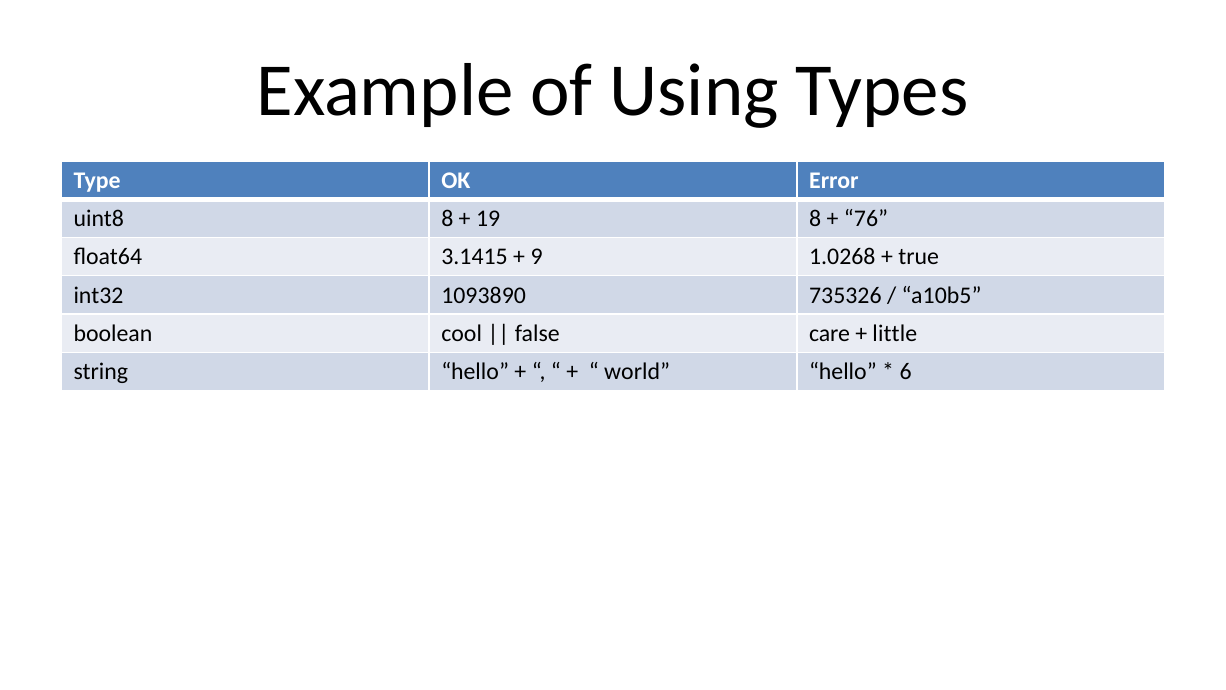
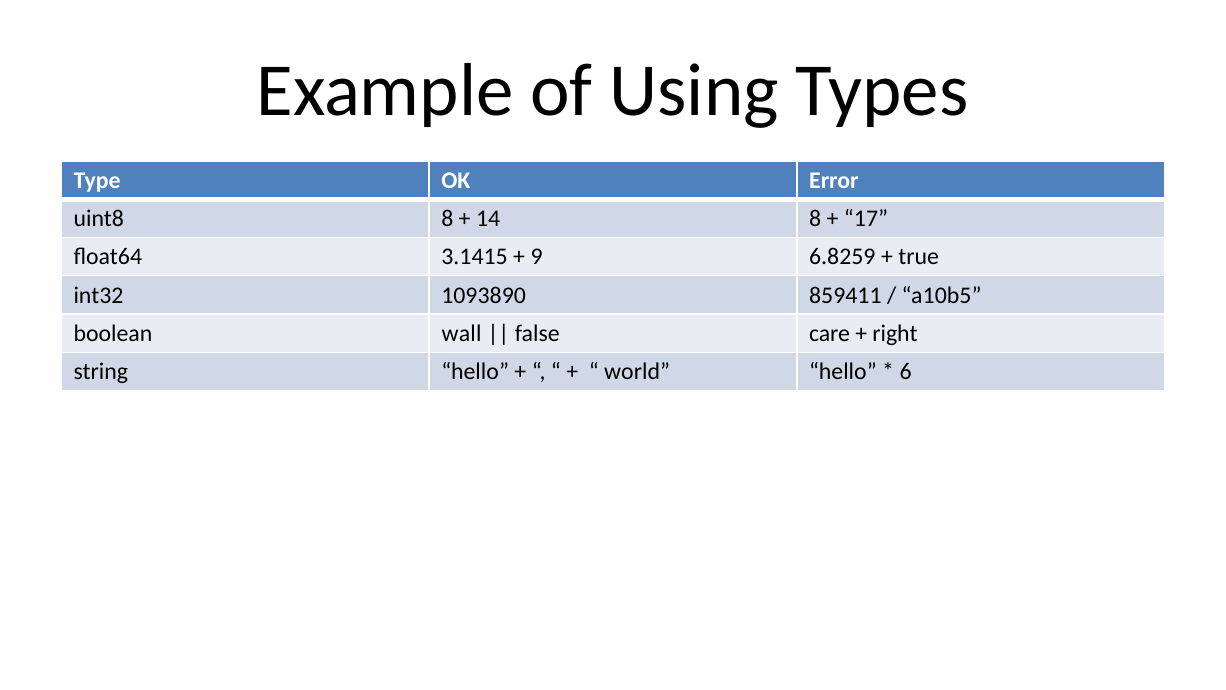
19: 19 -> 14 (488, 219)
76: 76 -> 17 (866, 219)
1.0268: 1.0268 -> 6.8259 (842, 257)
735326: 735326 -> 859411 (845, 295)
cool: cool -> wall (462, 333)
little: little -> right (895, 333)
